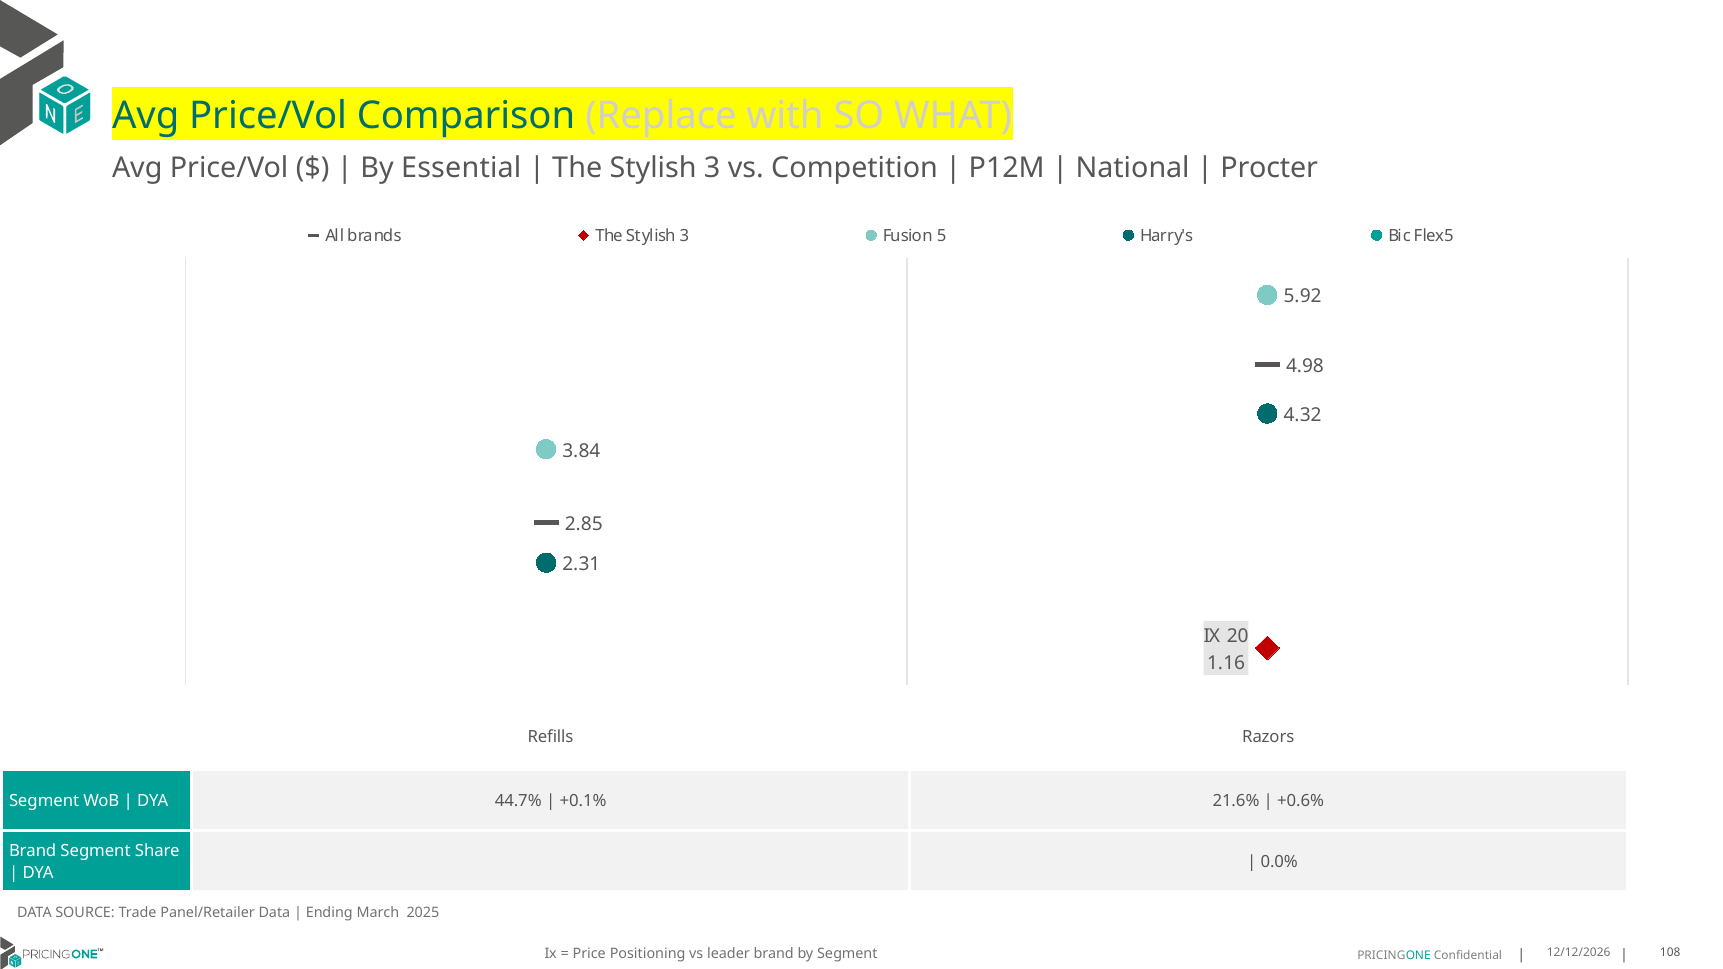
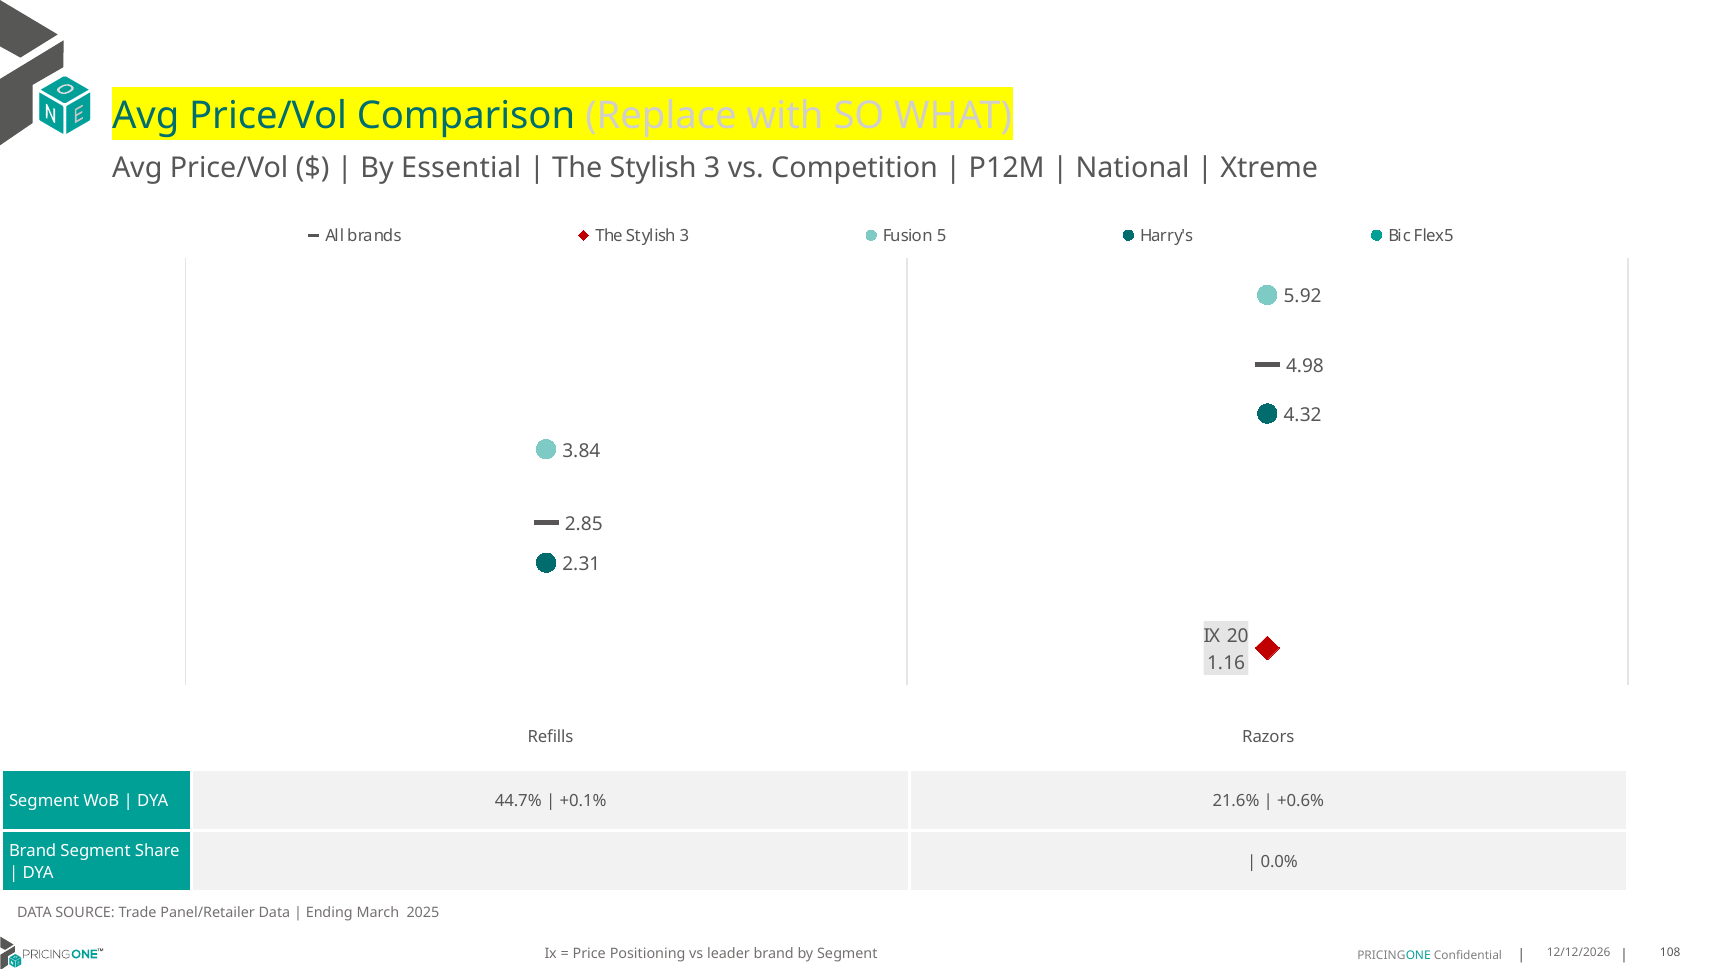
Procter: Procter -> Xtreme (1269, 168)
